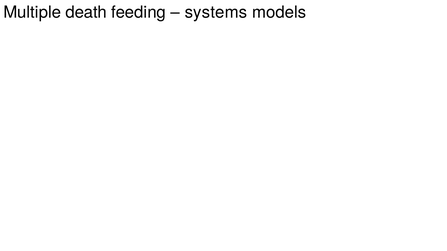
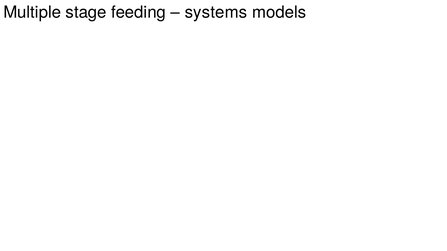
death: death -> stage (86, 12)
